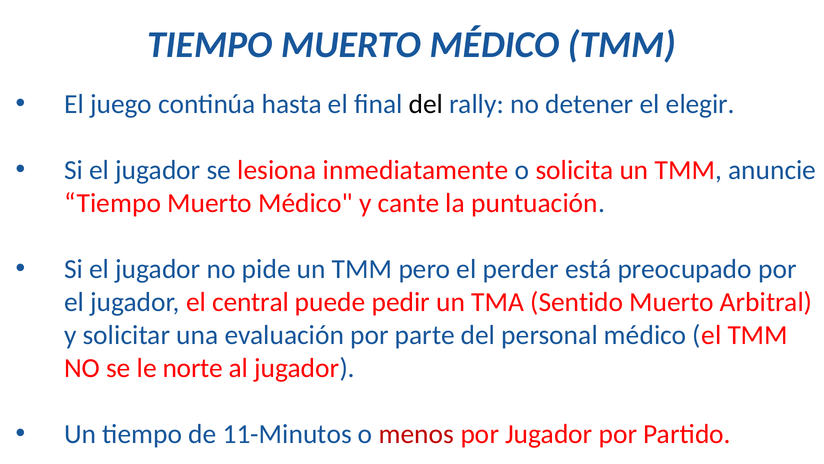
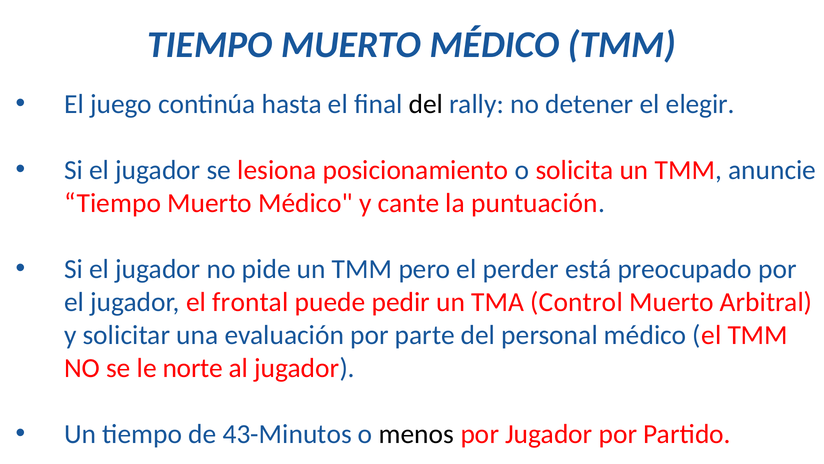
inmediatamente: inmediatamente -> posicionamiento (416, 170)
central: central -> frontal (250, 302)
Sentido: Sentido -> Control (577, 302)
11-Minutos: 11-Minutos -> 43-Minutos (287, 434)
menos colour: red -> black (416, 434)
